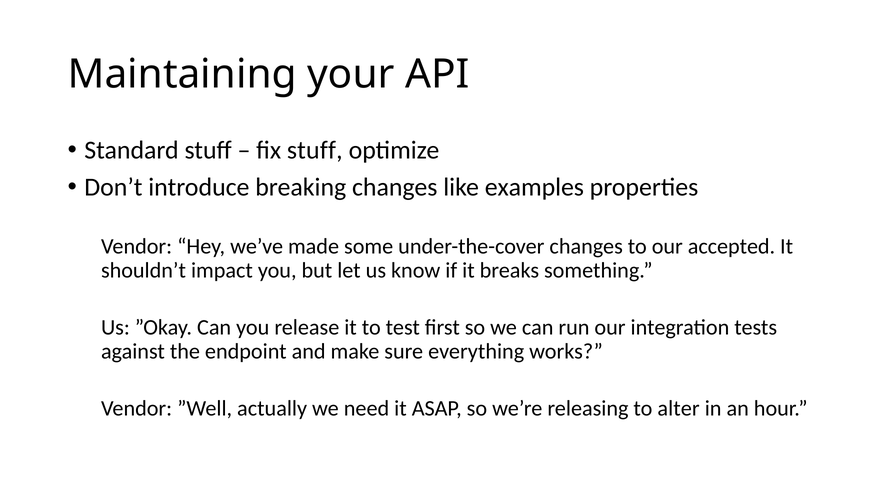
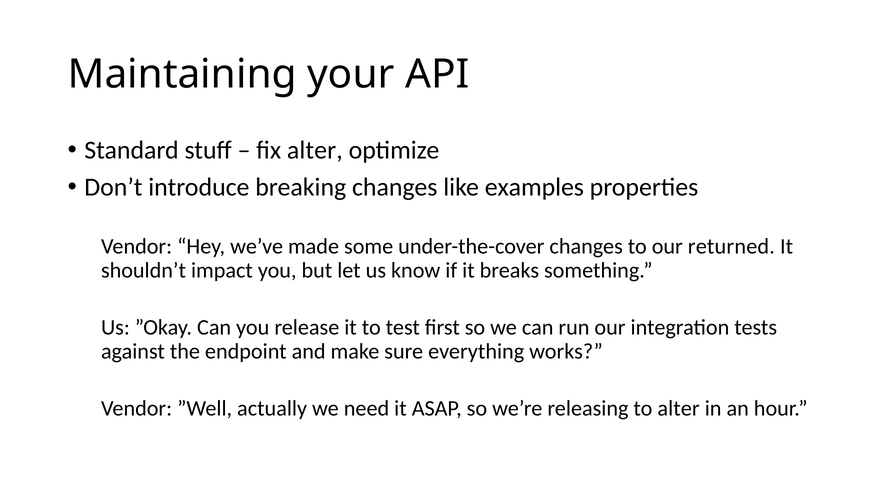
fix stuff: stuff -> alter (315, 150)
accepted: accepted -> returned (731, 247)
